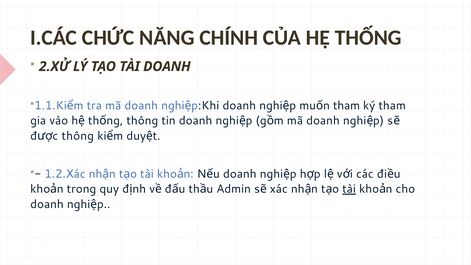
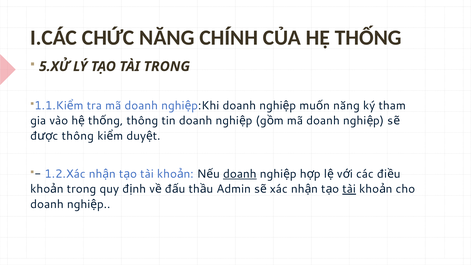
2.XỬ: 2.XỬ -> 5.XỬ (54, 66)
TÀI DOANH: DOANH -> TRONG (167, 66)
tham: tham -> năng (346, 106)
doanh underline: none -> present (240, 174)
